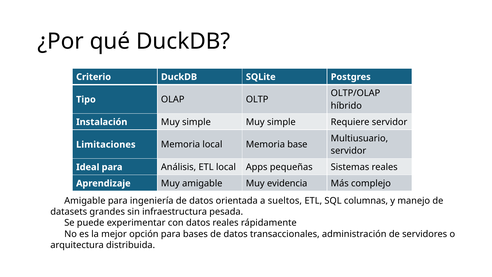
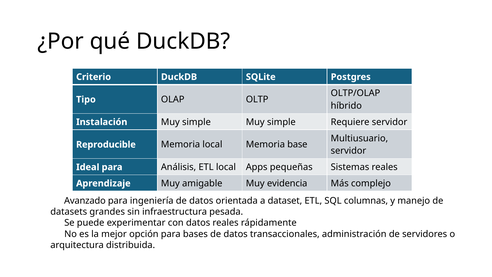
Limitaciones: Limitaciones -> Reproducible (106, 144)
Amigable: Amigable -> Avanzado (85, 201)
sueltos: sueltos -> dataset (285, 201)
